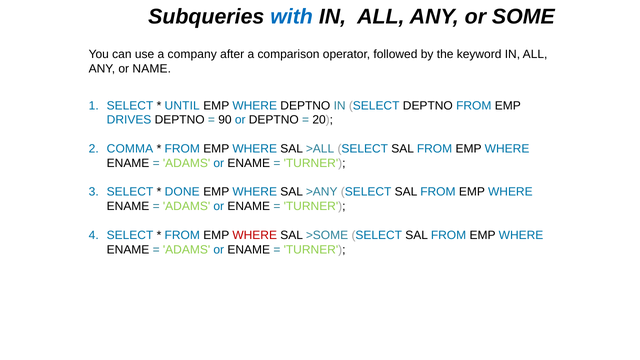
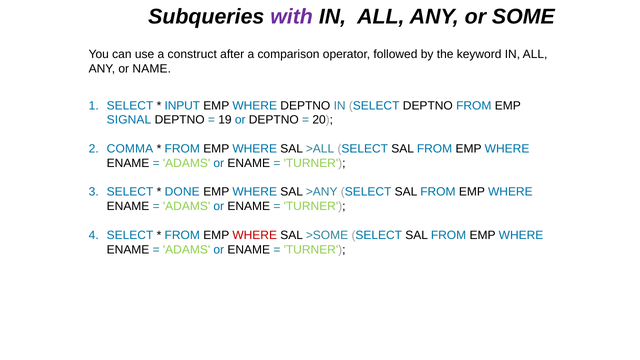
with colour: blue -> purple (292, 17)
company: company -> construct (192, 54)
UNTIL: UNTIL -> INPUT (182, 106)
DRIVES: DRIVES -> SIGNAL (129, 120)
90: 90 -> 19 (225, 120)
